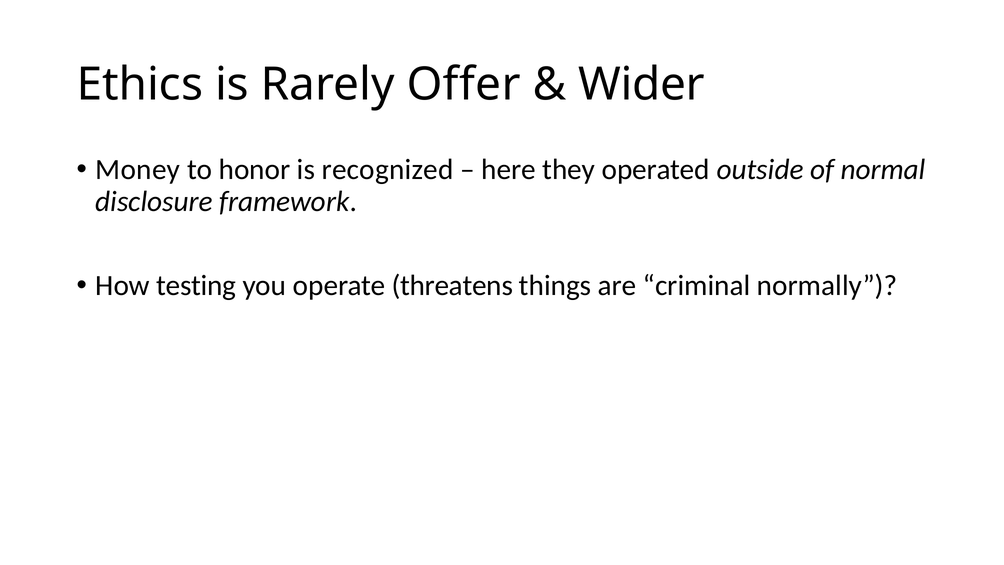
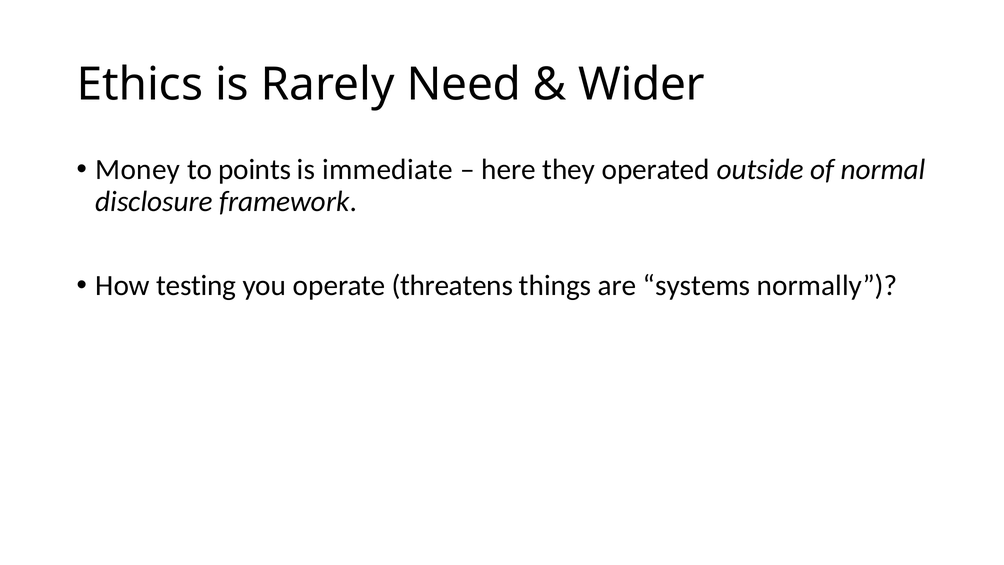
Offer: Offer -> Need (464, 84)
honor: honor -> points (255, 170)
recognized: recognized -> immediate (388, 170)
criminal: criminal -> systems (697, 286)
